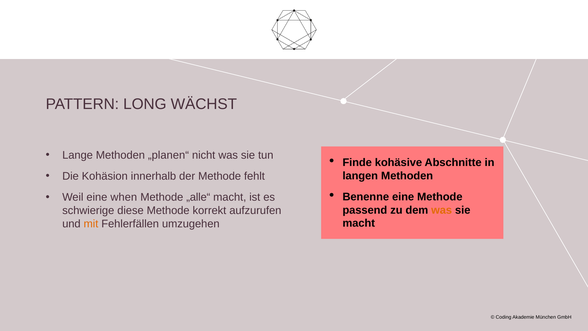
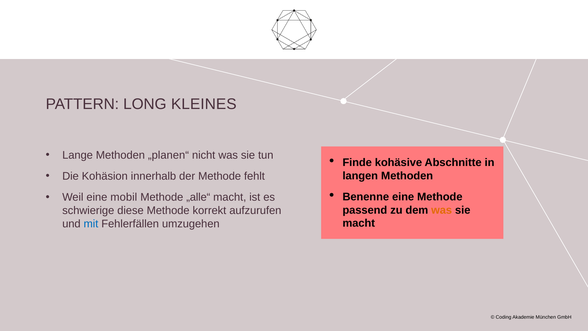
WÄCHST: WÄCHST -> KLEINES (204, 104)
when: when -> mobil (124, 197)
mit colour: orange -> blue (91, 224)
